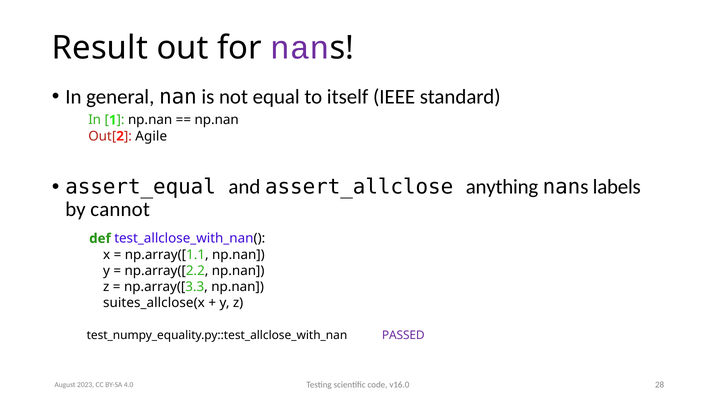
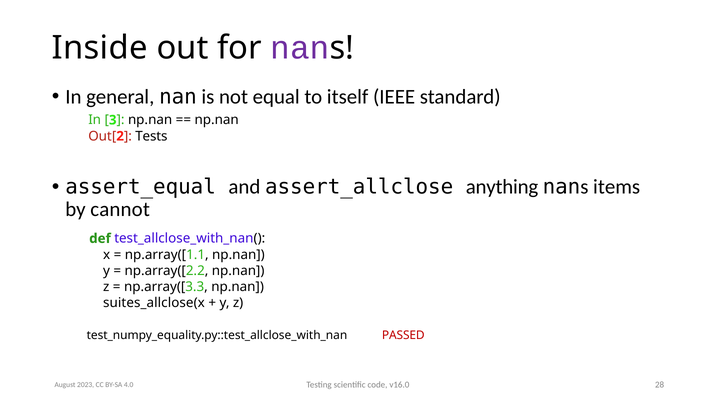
Result: Result -> Inside (100, 48)
1: 1 -> 3 (113, 120)
Agile: Agile -> Tests (151, 136)
labels: labels -> items (617, 187)
PASSED colour: purple -> red (403, 335)
